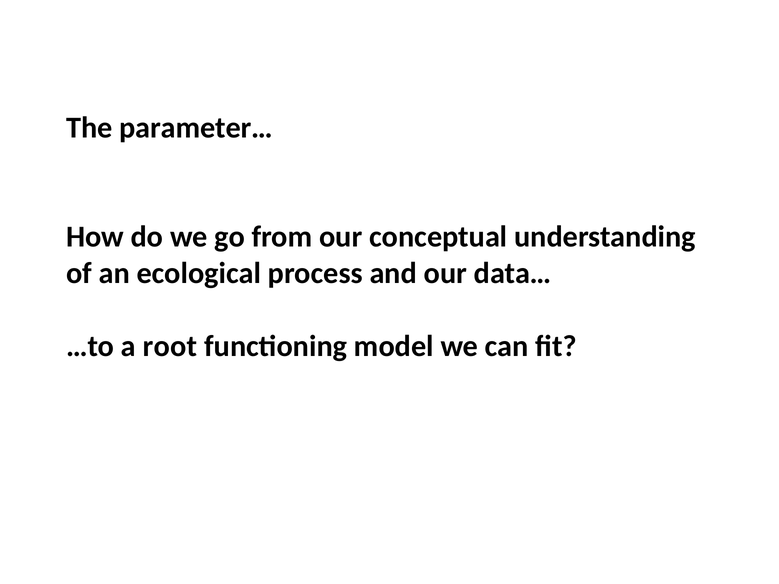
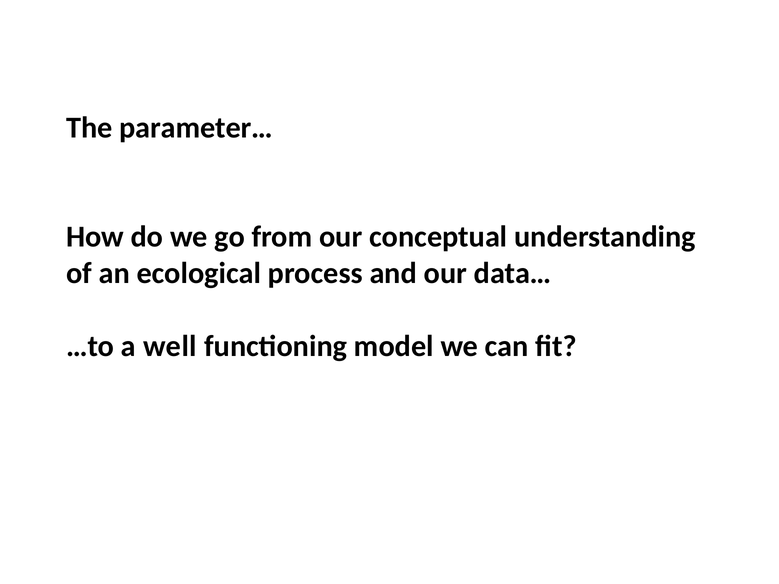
root: root -> well (170, 346)
